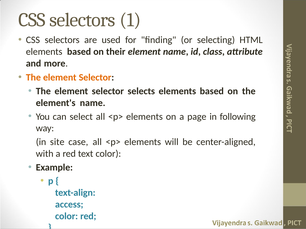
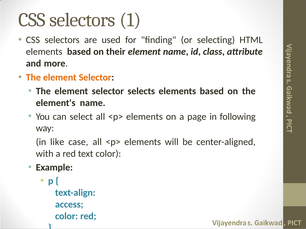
site: site -> like (57, 142)
